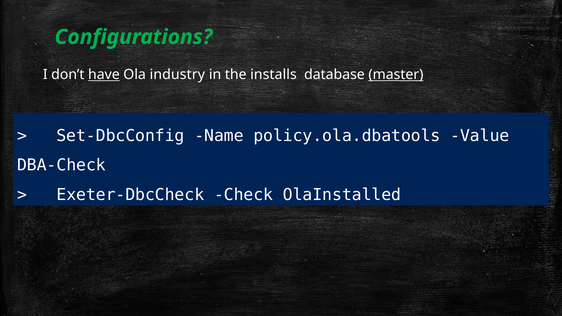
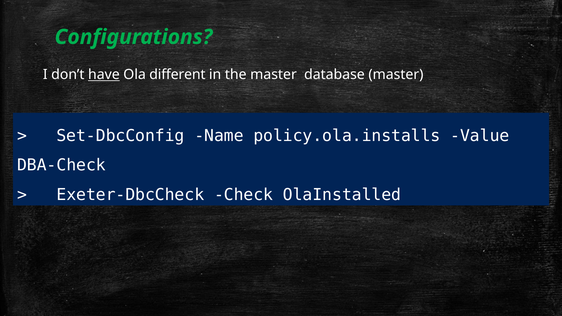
industry: industry -> different (177, 75)
the installs: installs -> master (274, 75)
master underline: present -> none (396, 75)
policy.ola.dbatools: policy.ola.dbatools -> policy.ola.installs (347, 136)
